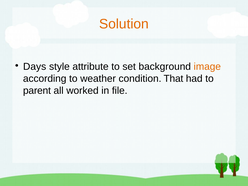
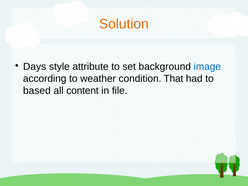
image colour: orange -> blue (207, 67)
parent: parent -> based (37, 91)
worked: worked -> content (83, 91)
